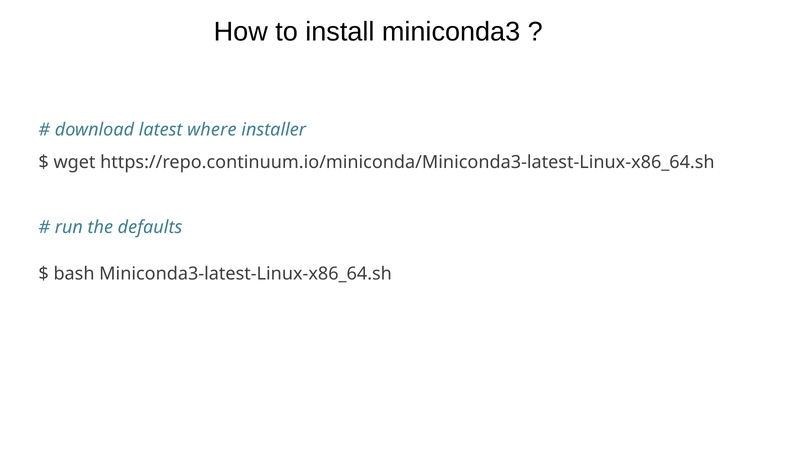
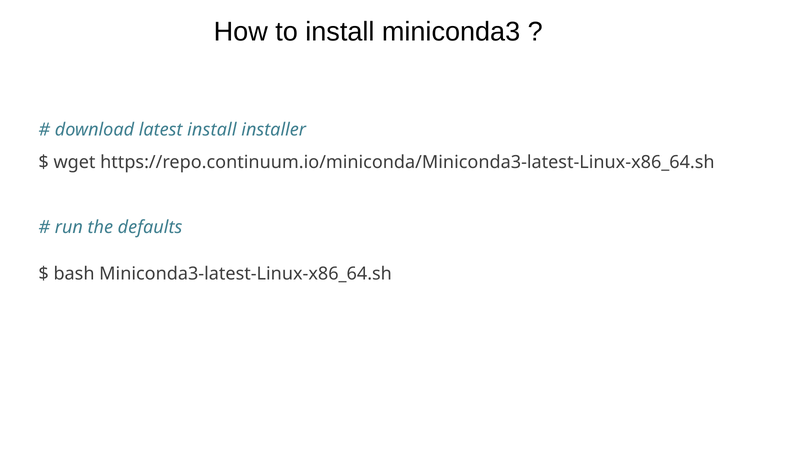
latest where: where -> install (212, 129)
